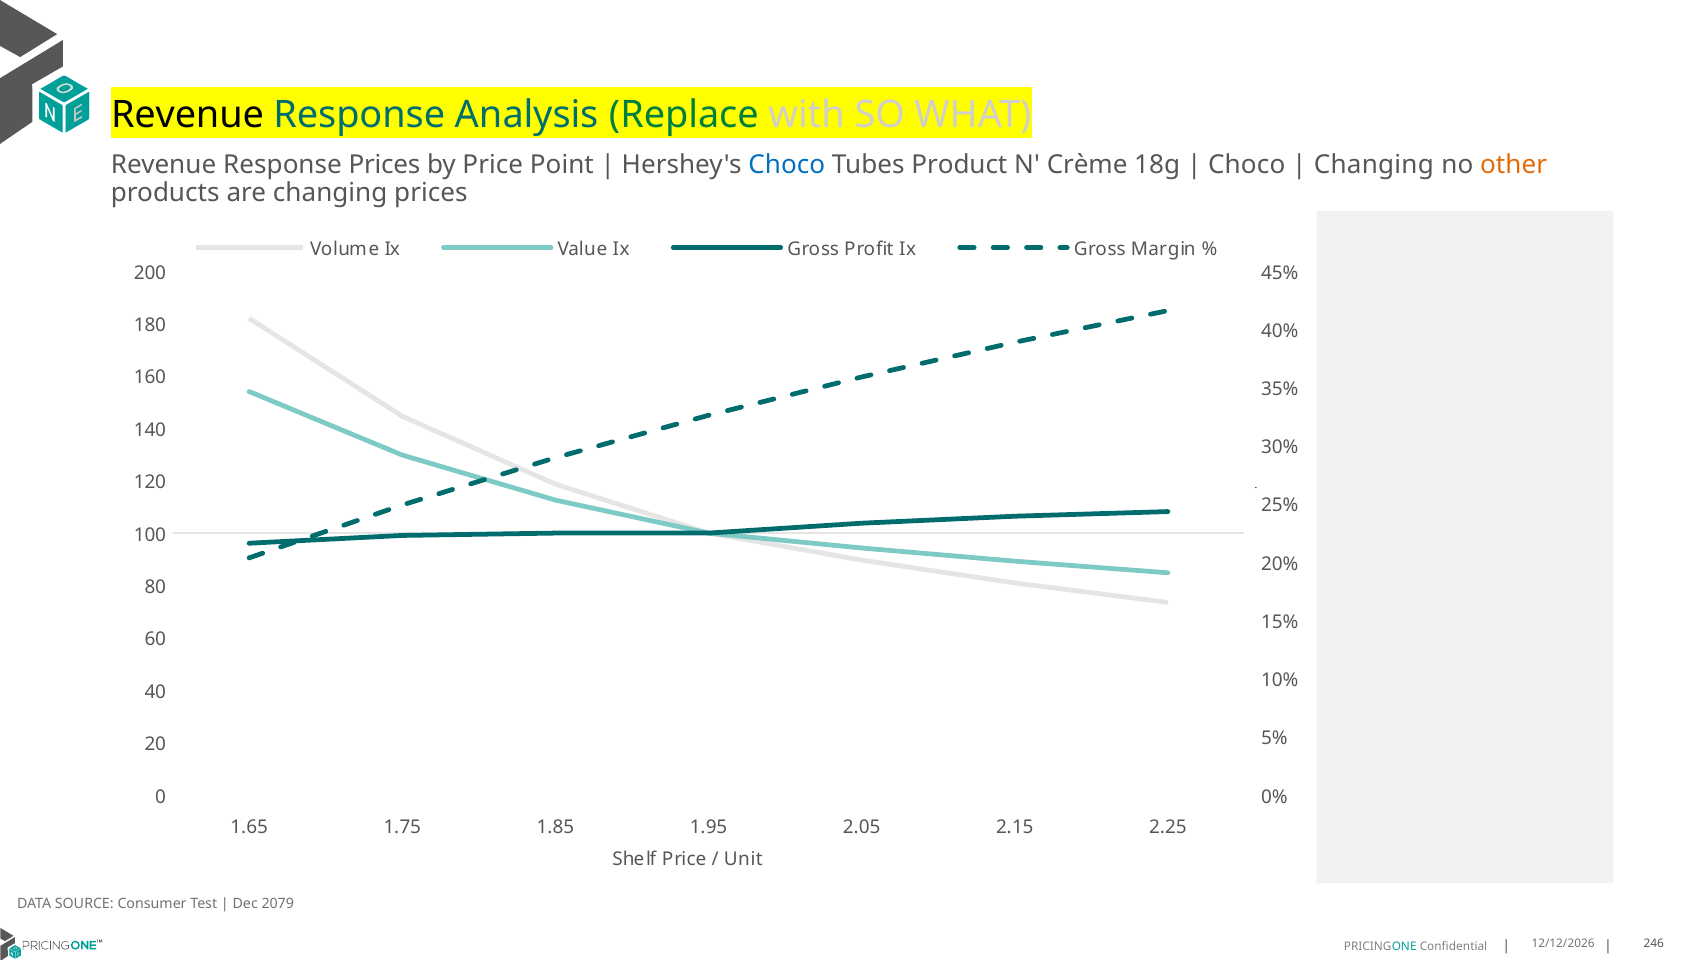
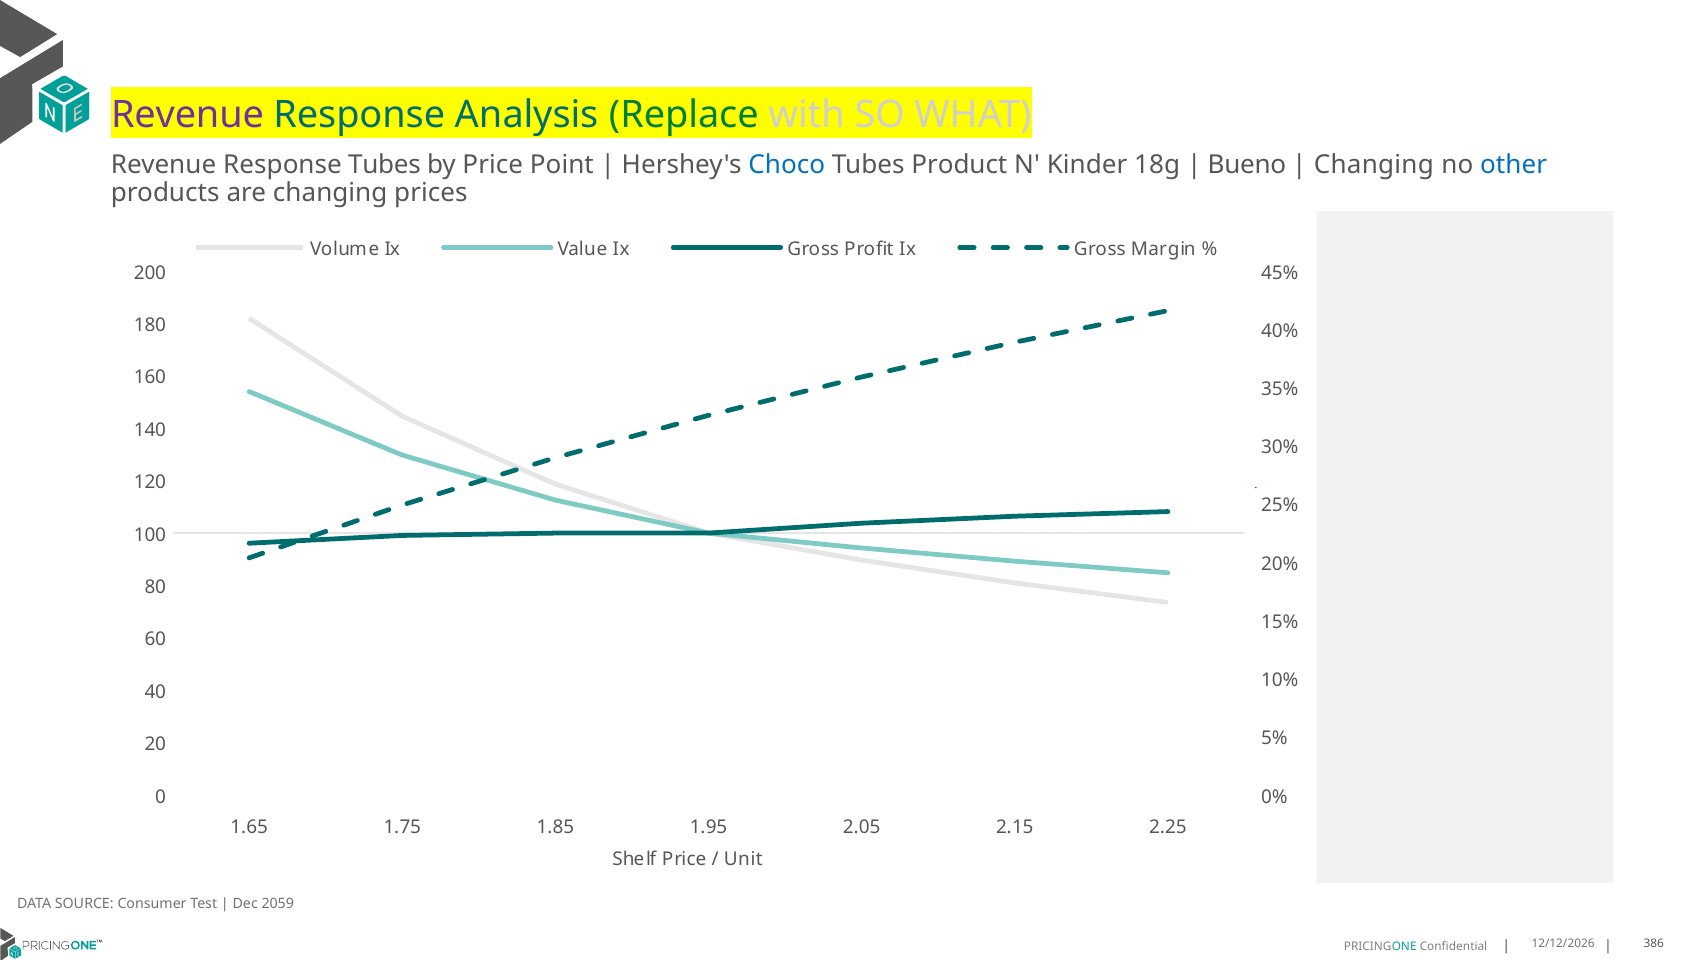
Revenue colour: black -> purple (187, 115)
Response Prices: Prices -> Tubes (385, 165)
Crème: Crème -> Kinder (1087, 165)
Choco: Choco -> Bueno (1247, 165)
other colour: orange -> blue (1514, 165)
2079: 2079 -> 2059 (278, 904)
246: 246 -> 386 (1654, 944)
